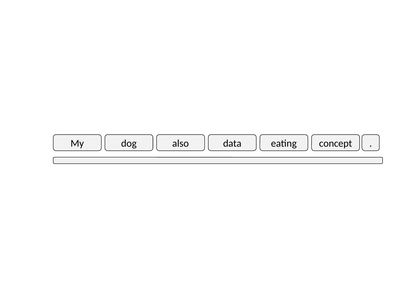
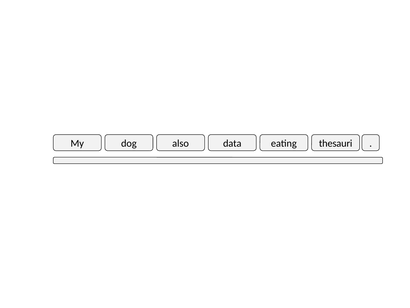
concept: concept -> thesauri (336, 143)
